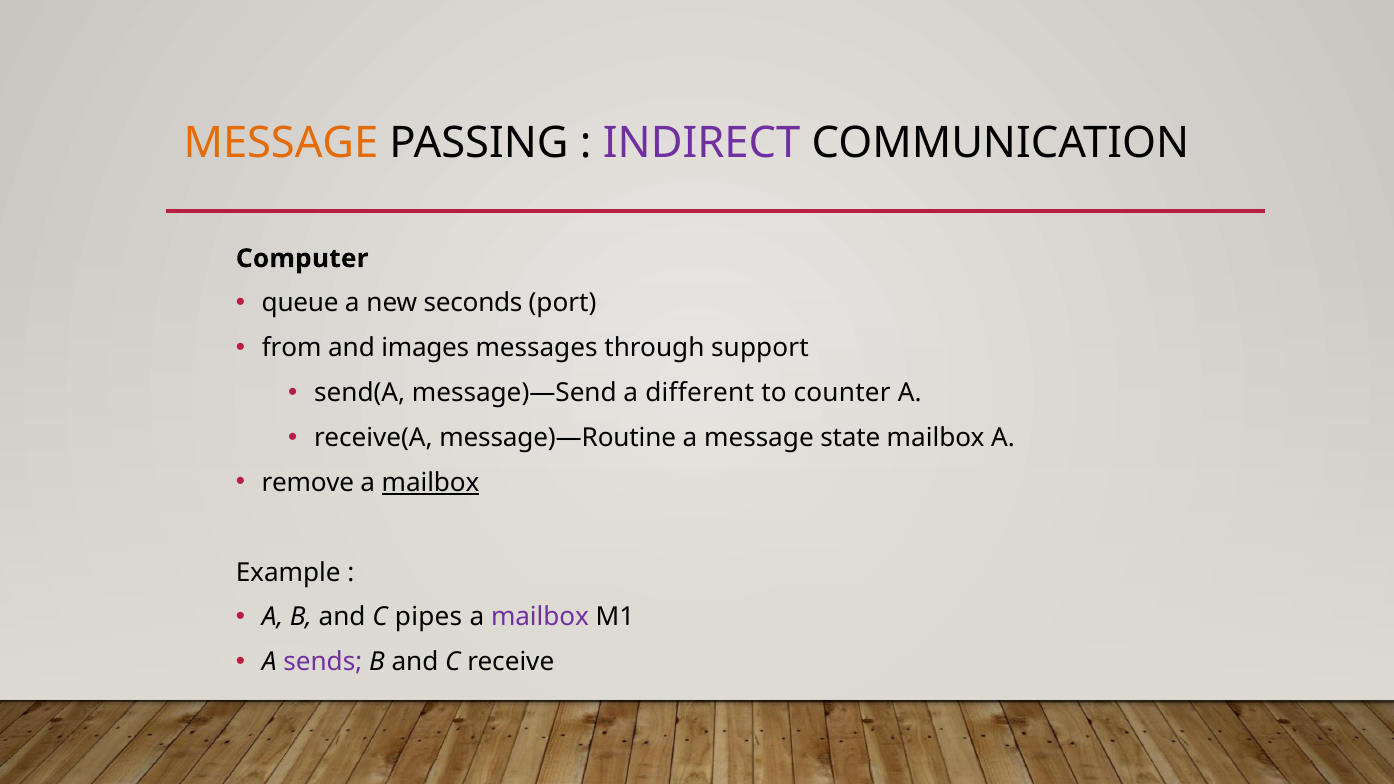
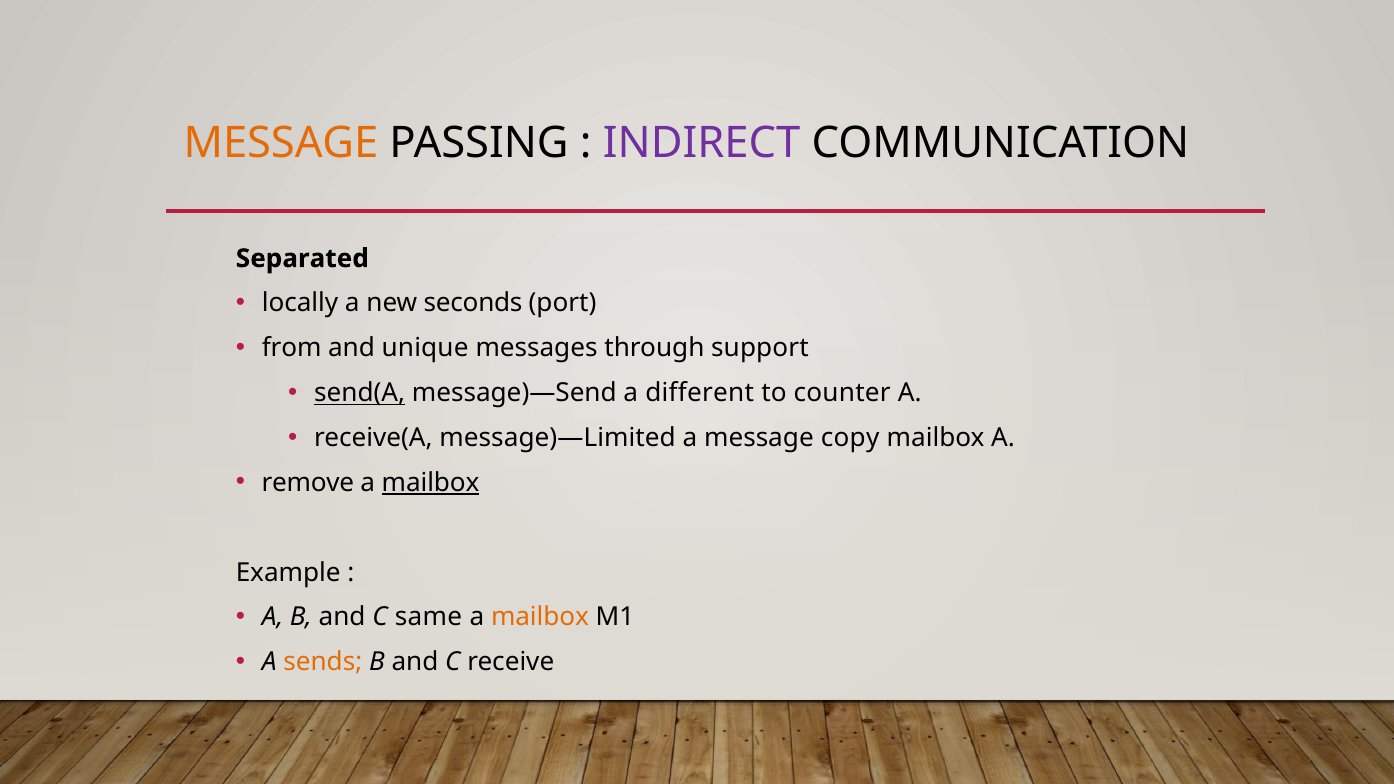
Computer: Computer -> Separated (302, 259)
queue: queue -> locally (300, 303)
images: images -> unique (425, 348)
send(A underline: none -> present (360, 393)
message)—Routine: message)—Routine -> message)—Limited (558, 438)
state: state -> copy (850, 438)
pipes: pipes -> same (429, 617)
mailbox colour: purple -> orange (540, 617)
sends colour: purple -> orange (323, 662)
